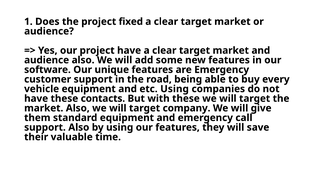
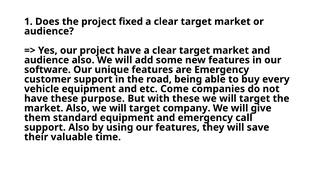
etc Using: Using -> Come (175, 89)
contacts: contacts -> purpose (103, 99)
